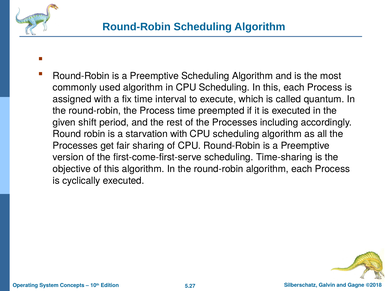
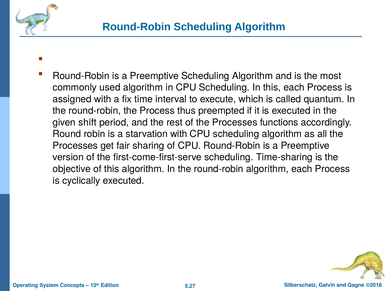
Process time: time -> thus (186, 111)
including: including -> functions (279, 122)
